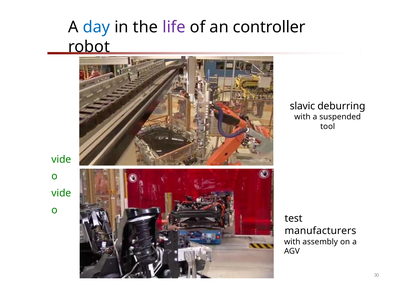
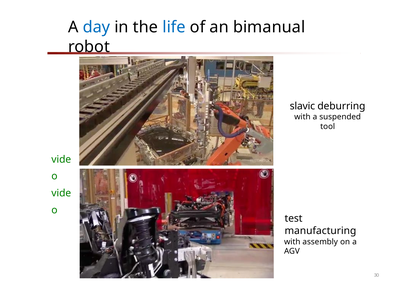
life colour: purple -> blue (174, 27)
controller: controller -> bimanual (269, 27)
manufacturers: manufacturers -> manufacturing (320, 230)
